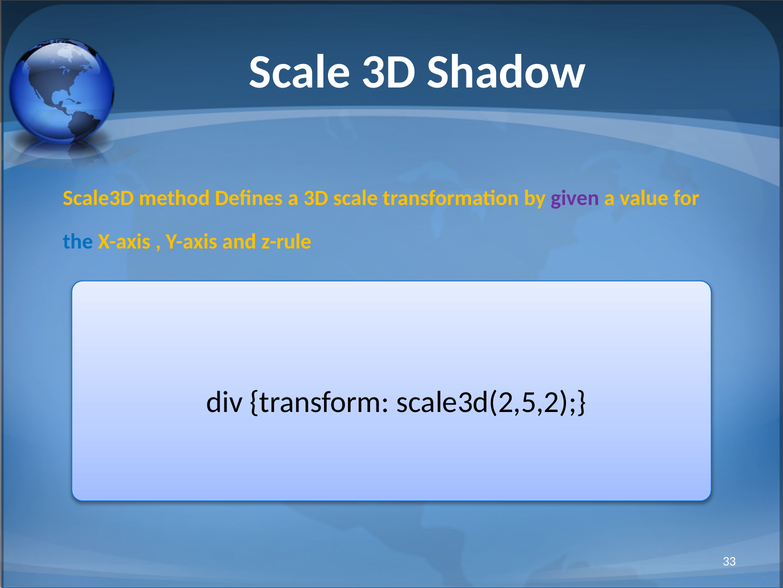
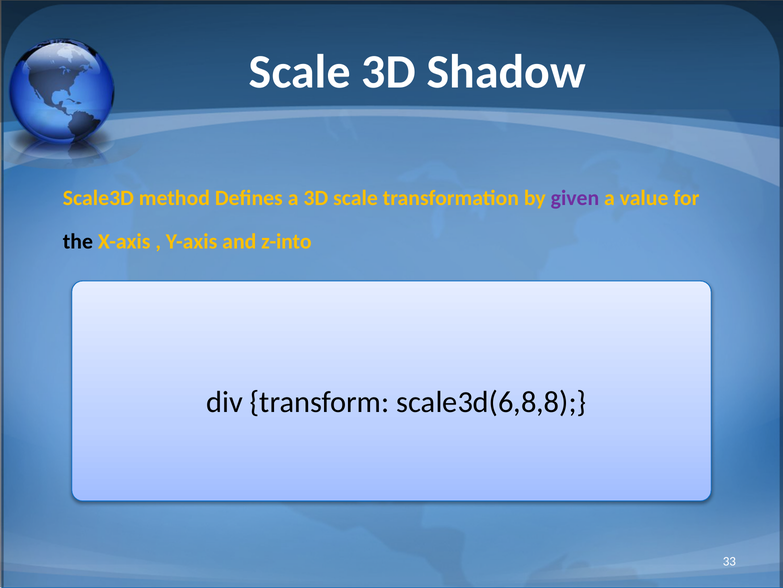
the colour: blue -> black (78, 241)
z-rule: z-rule -> z-into (286, 241)
scale3d(2,5,2: scale3d(2,5,2 -> scale3d(6,8,8 (491, 402)
